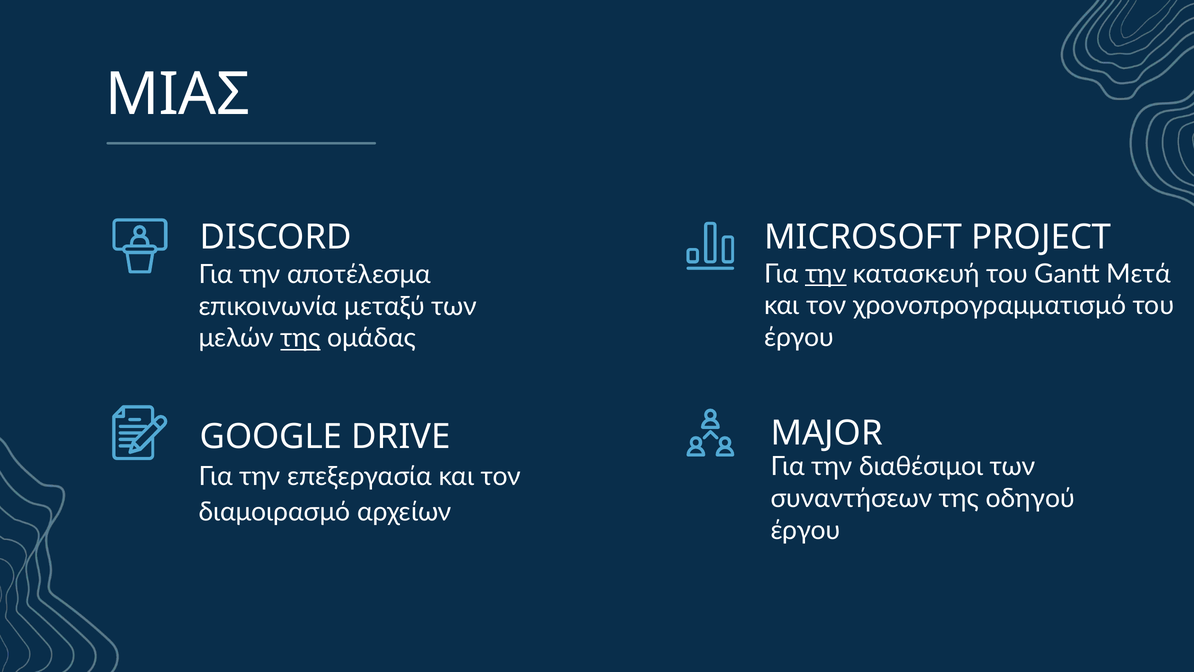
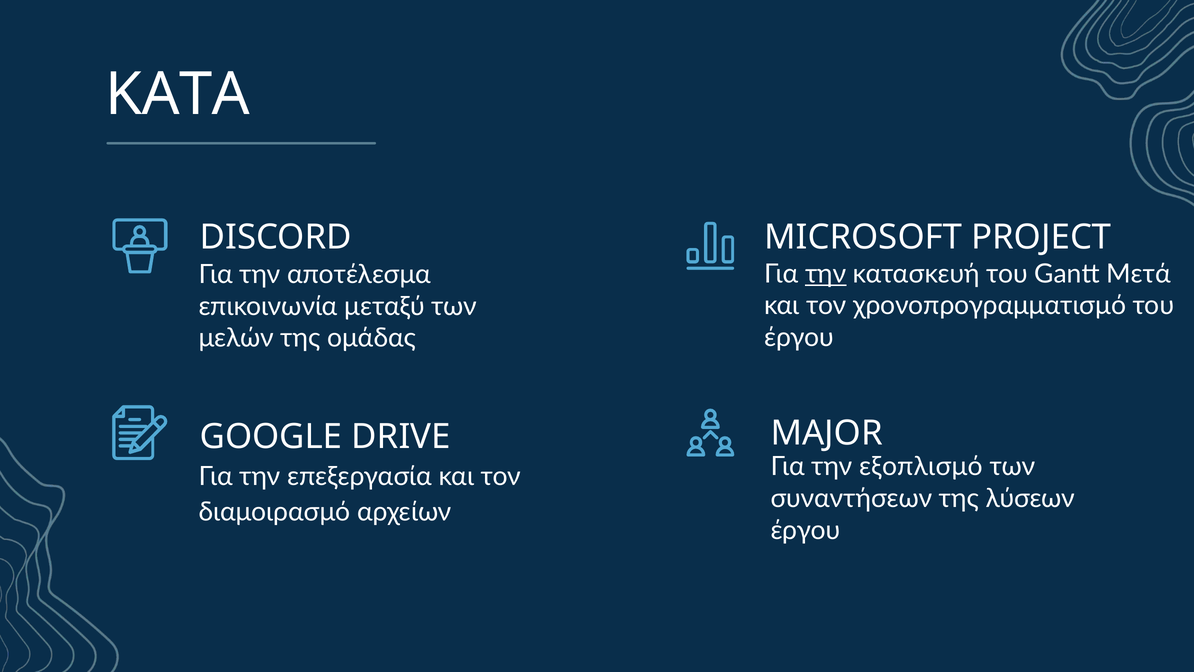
ΜΙΑΣ: ΜΙΑΣ -> ΚΑΤΑ (178, 94)
της underline: present -> none (301, 338)
διαθέσιμοι: διαθέσιμοι -> εξοπλισμό (921, 466)
οδηγού: οδηγού -> λύσεων (1030, 498)
